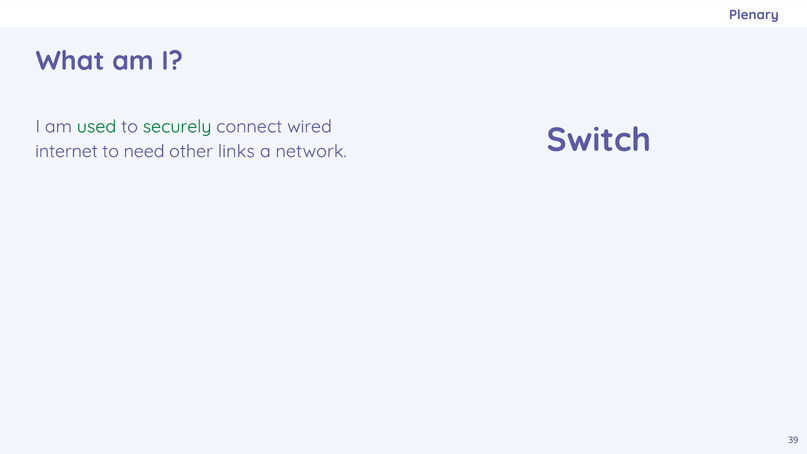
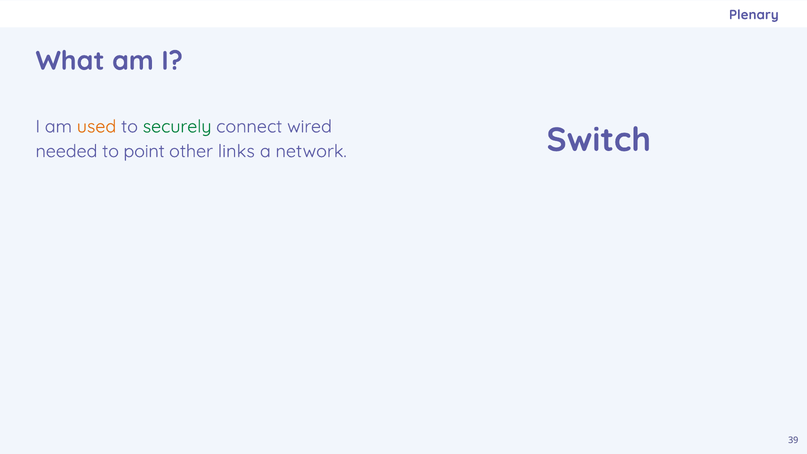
used colour: green -> orange (97, 127)
internet: internet -> needed (66, 151)
need: need -> point (144, 151)
